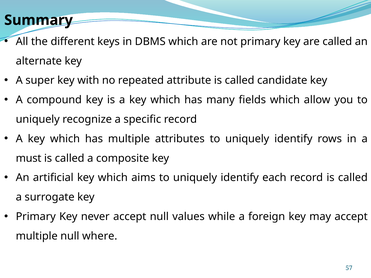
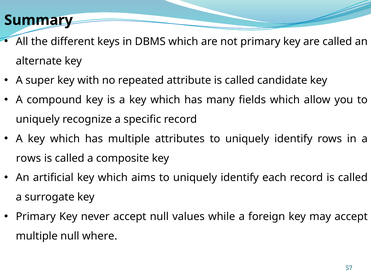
must: must -> rows (28, 158)
